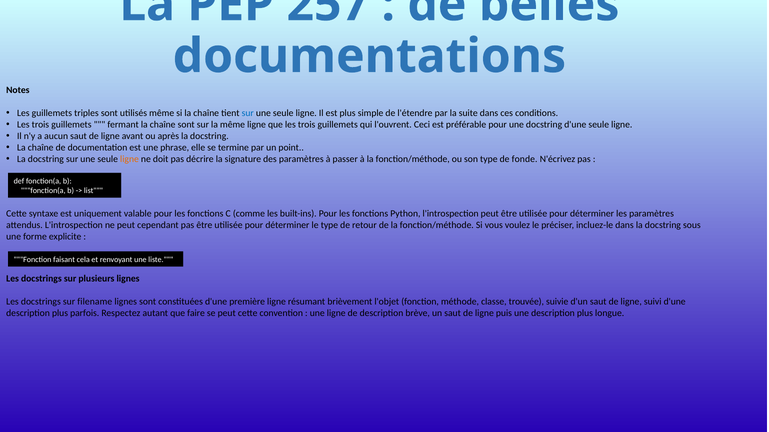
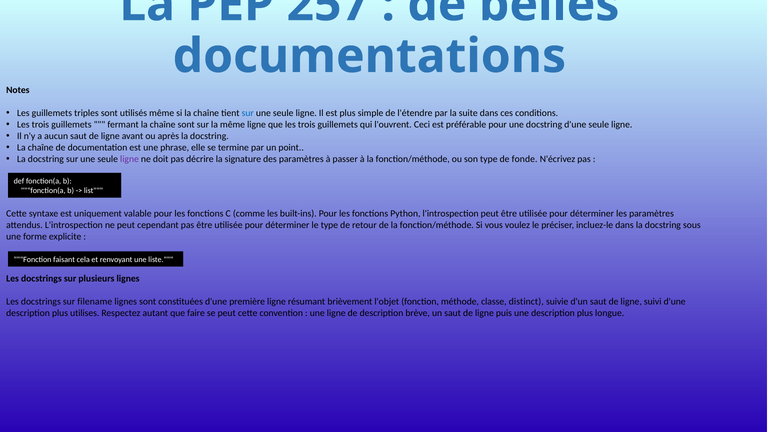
ligne colour: orange -> purple (129, 159)
trouvée: trouvée -> distinct (526, 302)
parfois: parfois -> utilises (85, 314)
